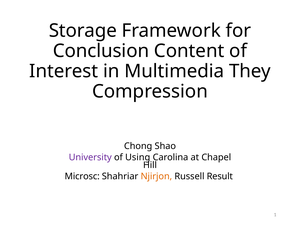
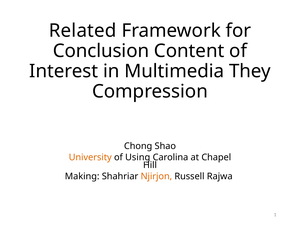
Storage: Storage -> Related (83, 31)
University colour: purple -> orange (90, 157)
Microsc: Microsc -> Making (82, 176)
Result: Result -> Rajwa (220, 176)
